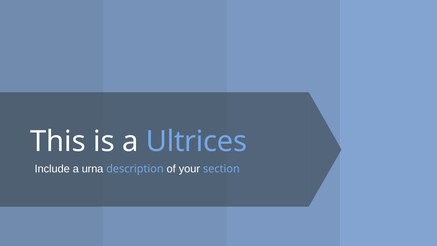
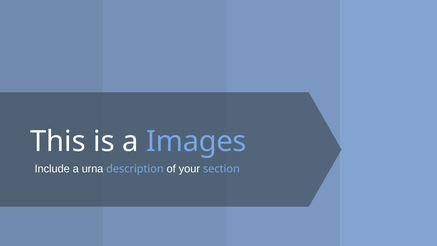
Ultrices: Ultrices -> Images (196, 142)
